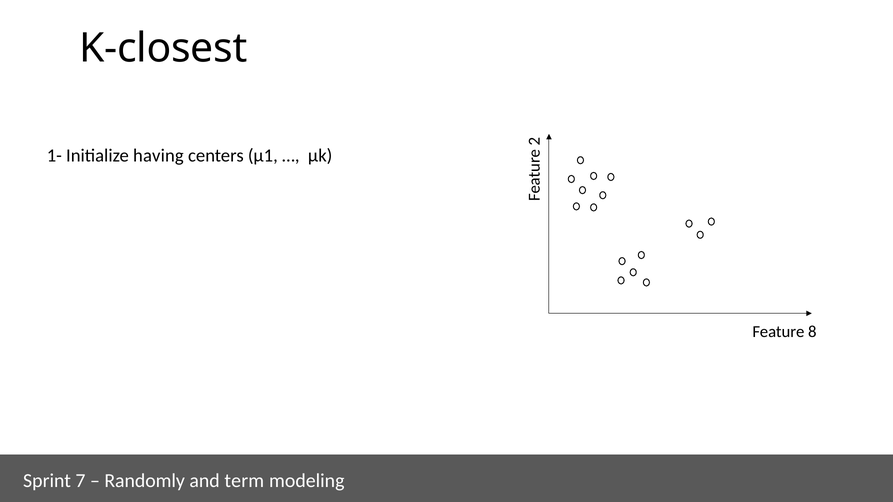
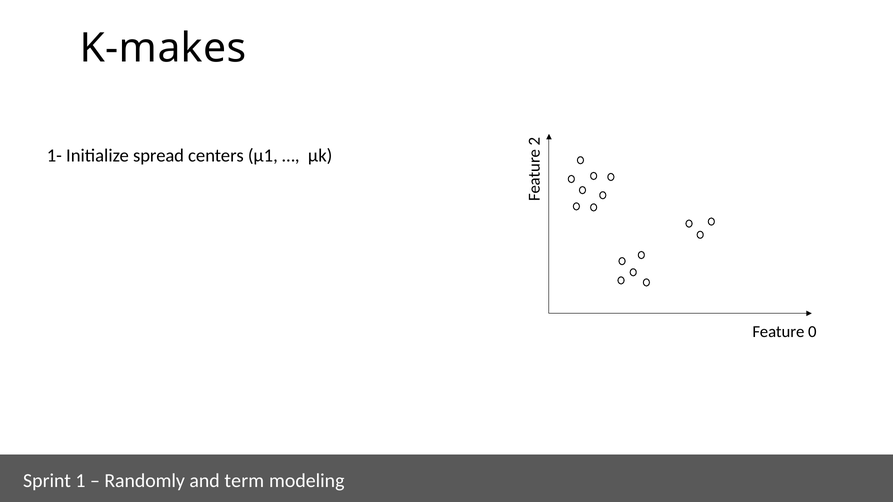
K-closest: K-closest -> K-makes (163, 48)
having: having -> spread (159, 156)
8: 8 -> 0 (812, 332)
7: 7 -> 1 (80, 481)
